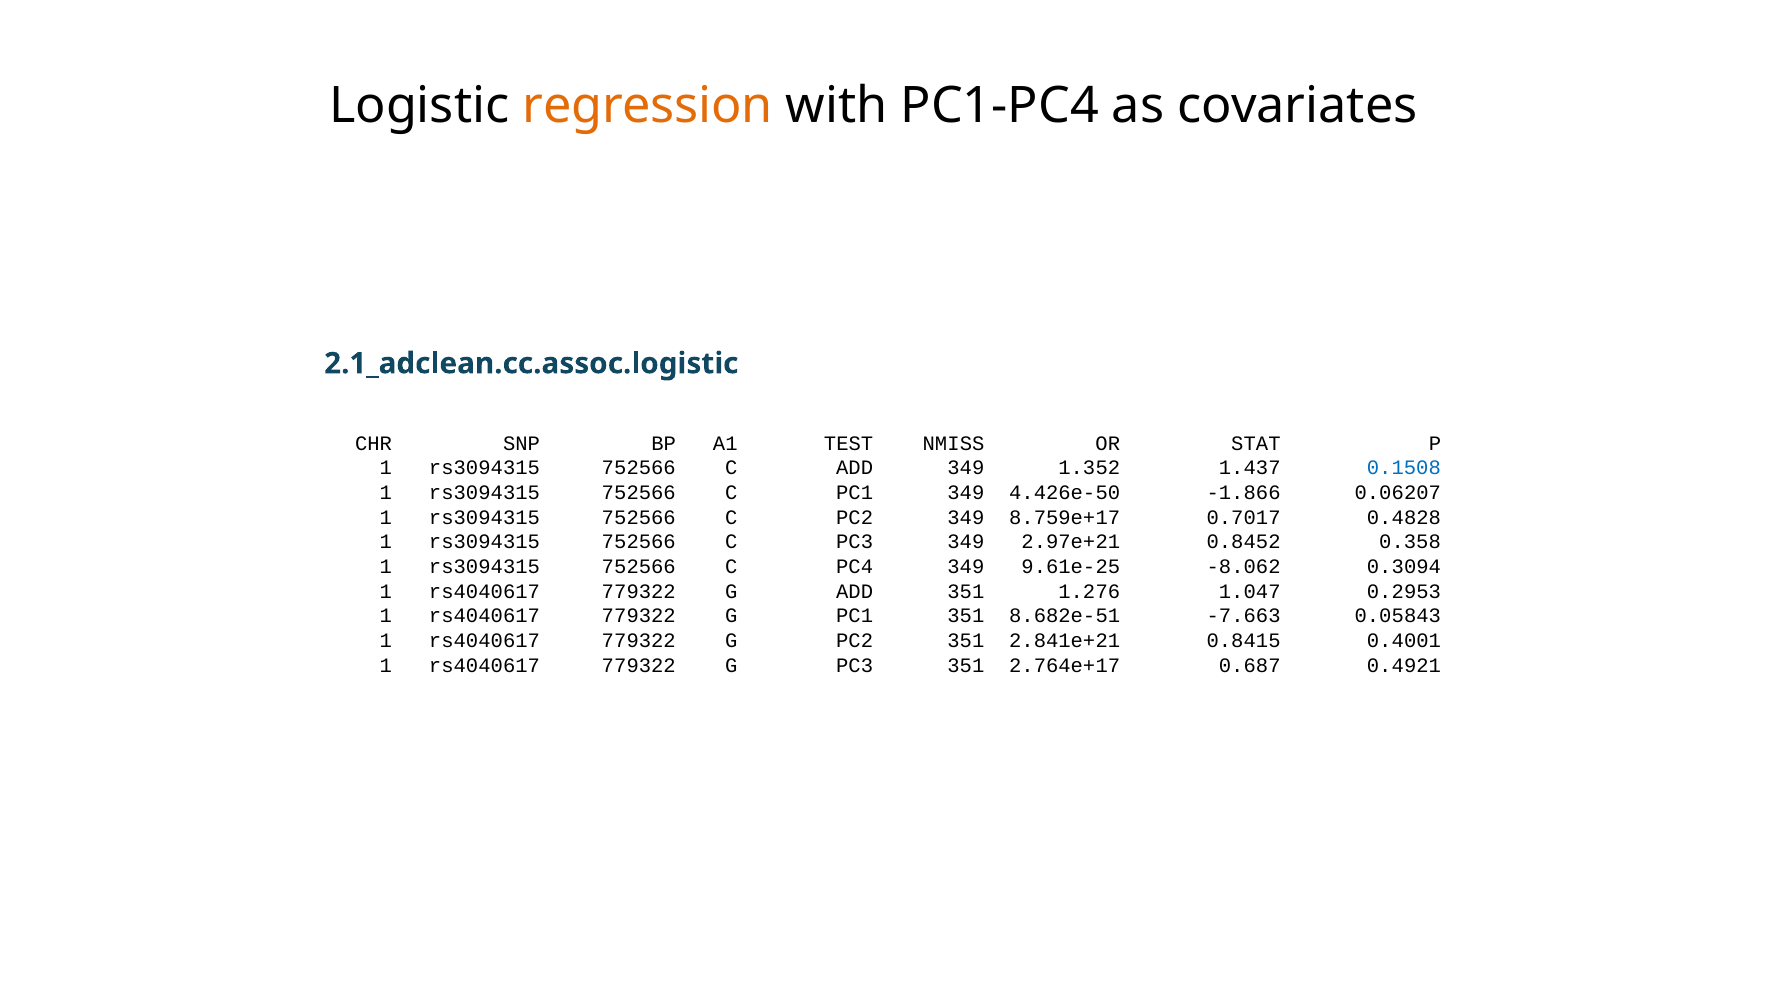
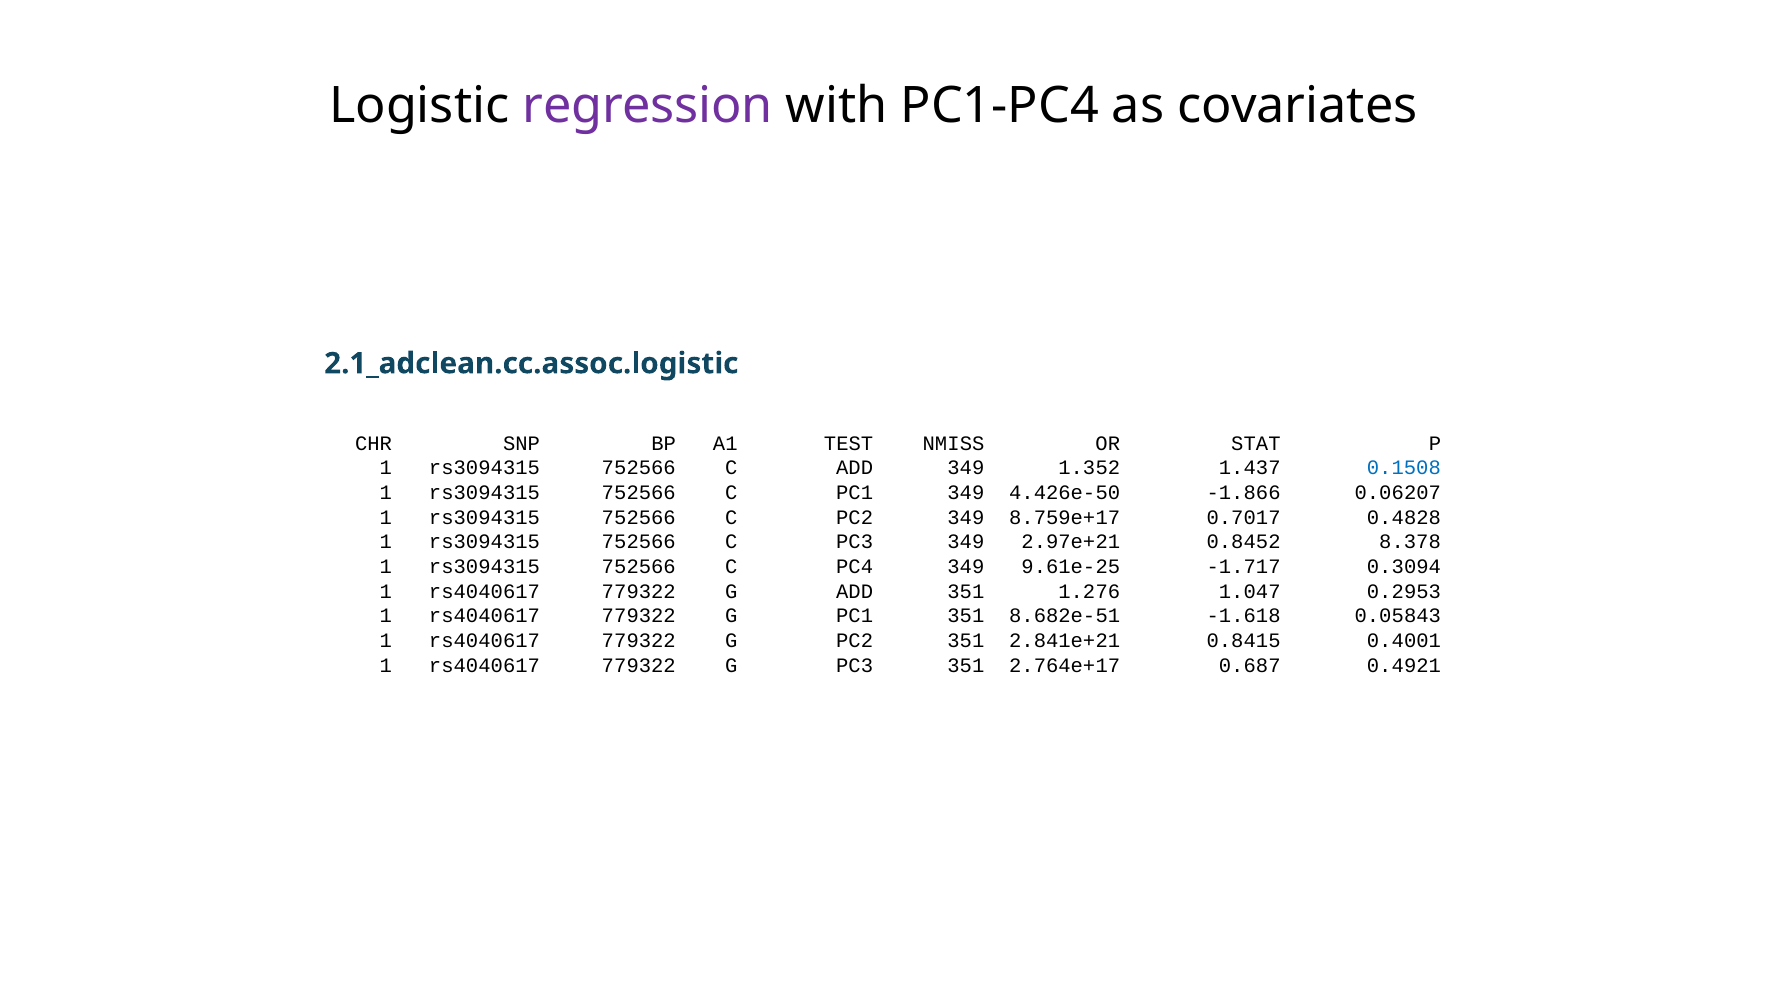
regression colour: orange -> purple (648, 106)
0.358: 0.358 -> 8.378 (1410, 542)
-8.062: -8.062 -> -1.717 (1244, 567)
-7.663: -7.663 -> -1.618 (1244, 616)
